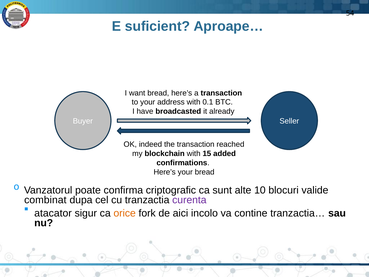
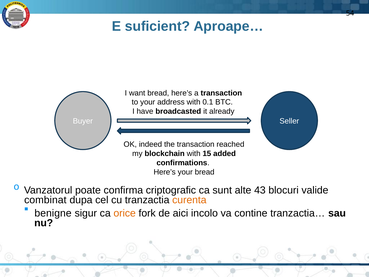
10: 10 -> 43 (260, 190)
curenta colour: purple -> orange (189, 200)
atacator: atacator -> benigne (53, 213)
